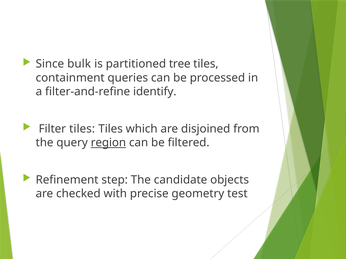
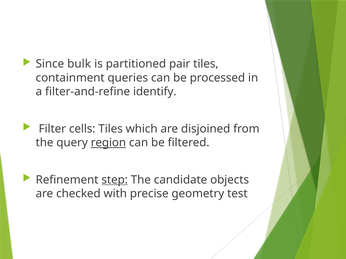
tree: tree -> pair (180, 64)
Filter tiles: tiles -> cells (82, 129)
step underline: none -> present (115, 180)
